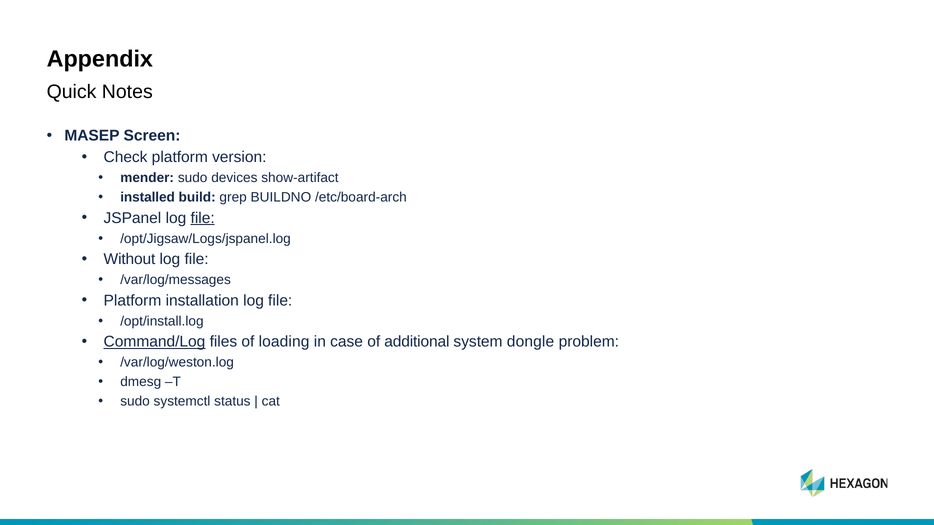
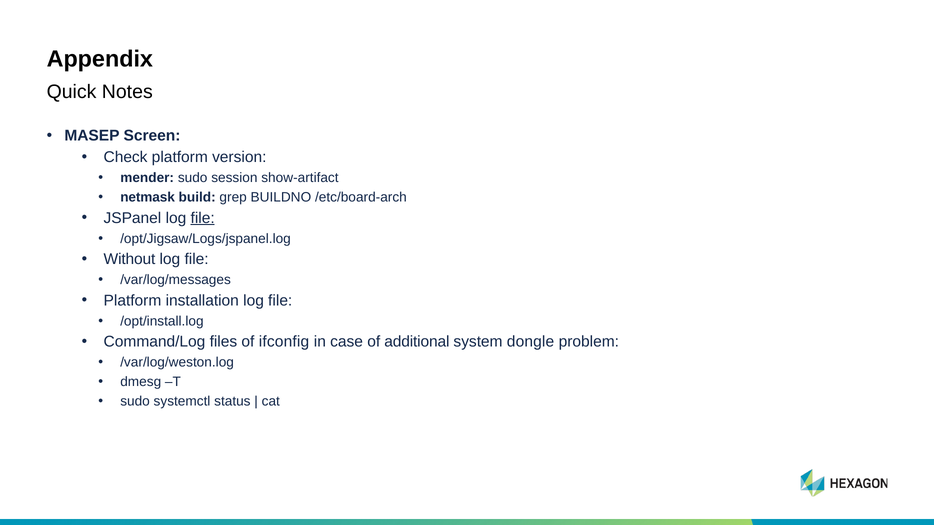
devices: devices -> session (234, 178)
installed: installed -> netmask (148, 198)
Command/Log underline: present -> none (154, 342)
loading: loading -> ifconfig (284, 342)
